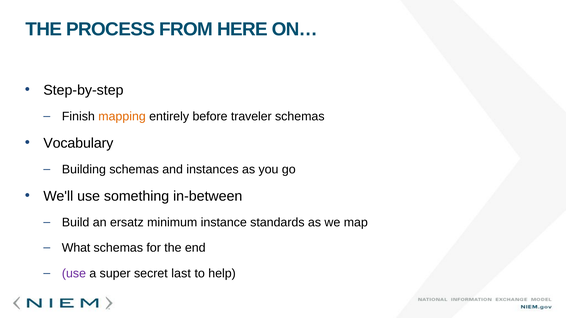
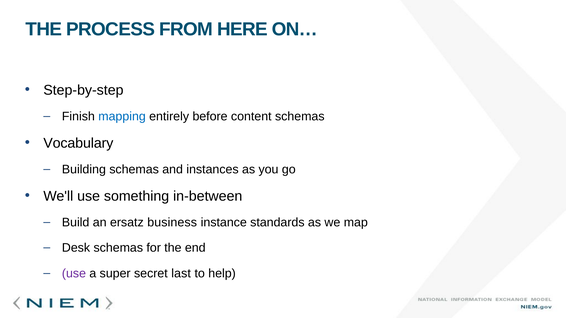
mapping colour: orange -> blue (122, 117)
traveler: traveler -> content (251, 117)
minimum: minimum -> business (172, 223)
What: What -> Desk (76, 248)
